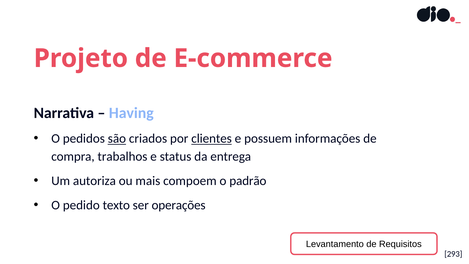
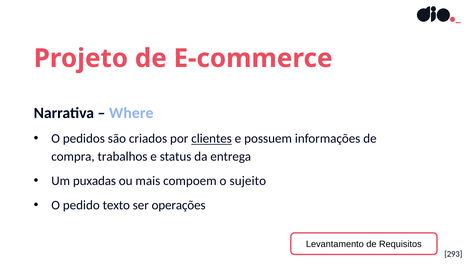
Having: Having -> Where (131, 113)
são underline: present -> none (117, 139)
autoriza: autoriza -> puxadas (94, 181)
padrão: padrão -> sujeito (248, 181)
